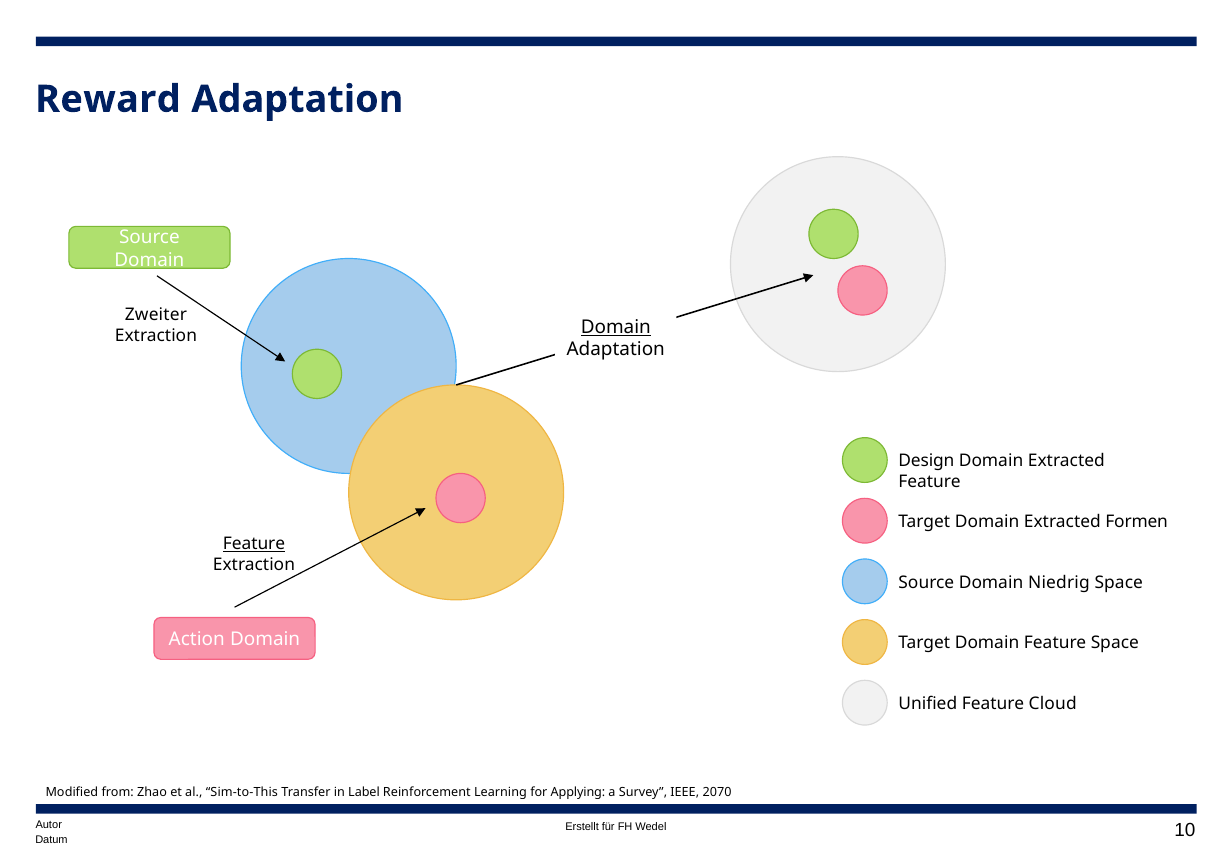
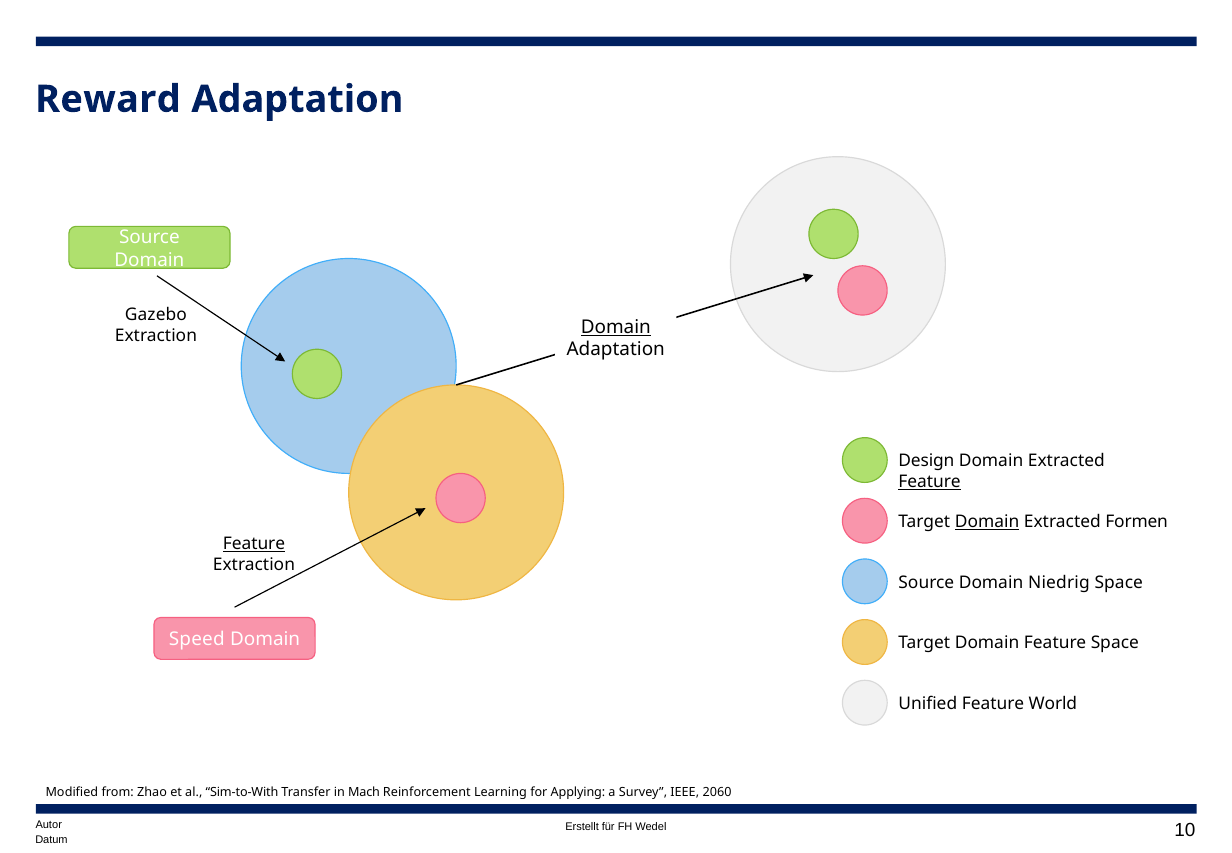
Zweiter: Zweiter -> Gazebo (156, 315)
Feature underline: none -> present (930, 482)
Domain underline: none -> present (987, 522)
Action: Action -> Speed (197, 640)
Cloud: Cloud -> World (1053, 704)
Sim-to-This: Sim-to-This -> Sim-to-With (242, 792)
Label: Label -> Mach (364, 792)
2070: 2070 -> 2060 (717, 792)
